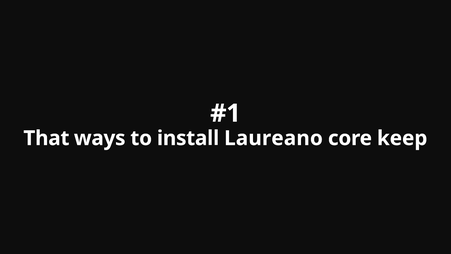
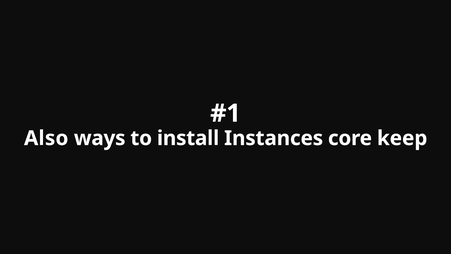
That: That -> Also (46, 138)
Laureano: Laureano -> Instances (274, 138)
